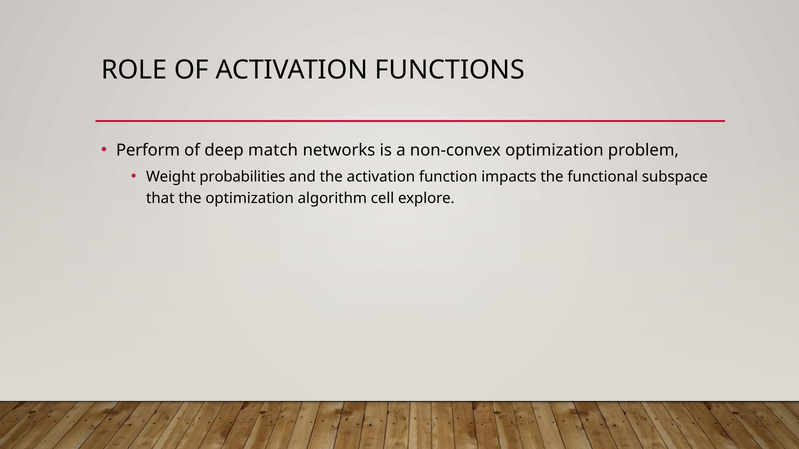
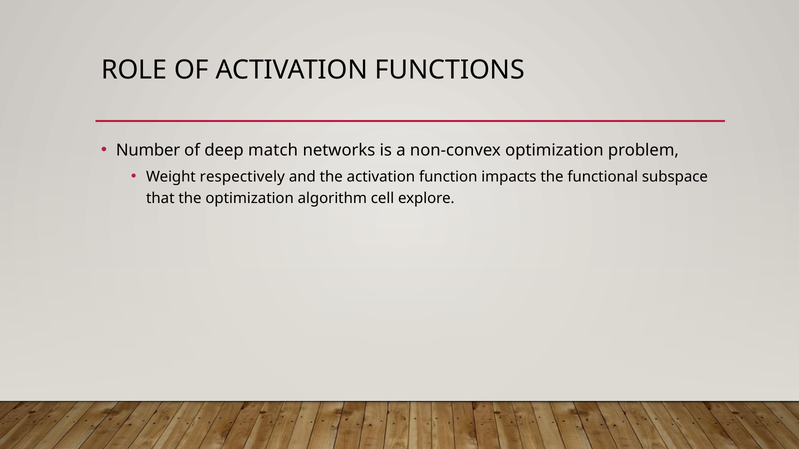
Perform: Perform -> Number (148, 150)
probabilities: probabilities -> respectively (242, 177)
